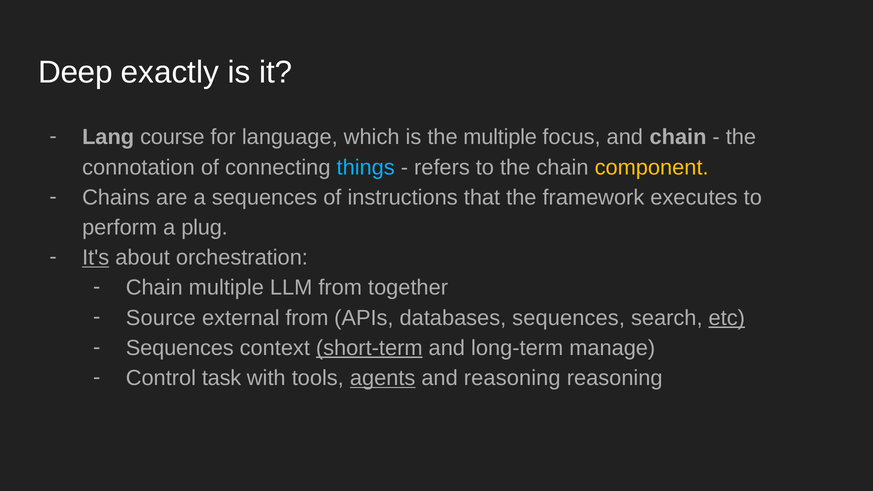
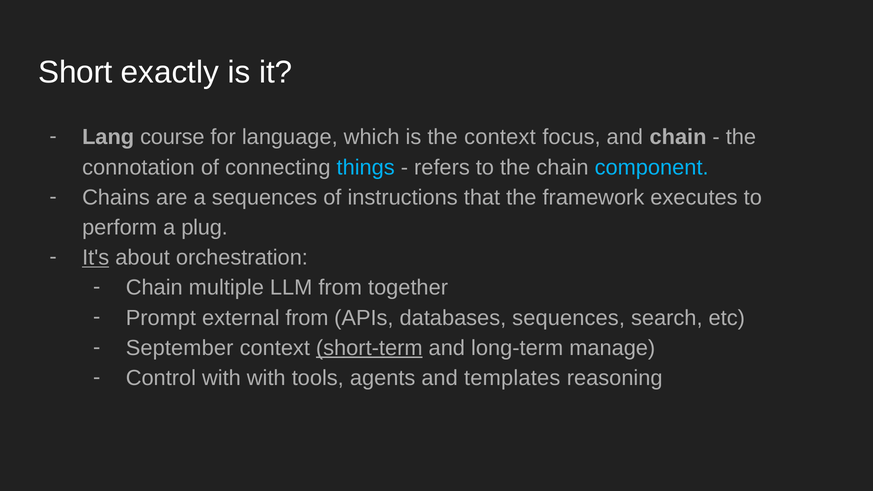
Deep: Deep -> Short (75, 72)
the multiple: multiple -> context (500, 137)
component colour: yellow -> light blue (652, 167)
Source: Source -> Prompt (161, 318)
etc underline: present -> none (727, 318)
Sequences: Sequences -> September (180, 348)
Control task: task -> with (221, 378)
agents underline: present -> none (383, 378)
and reasoning: reasoning -> templates (512, 378)
